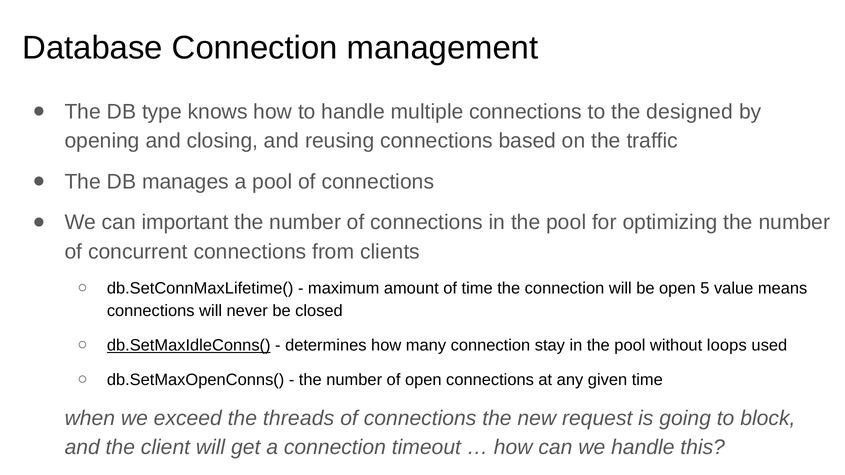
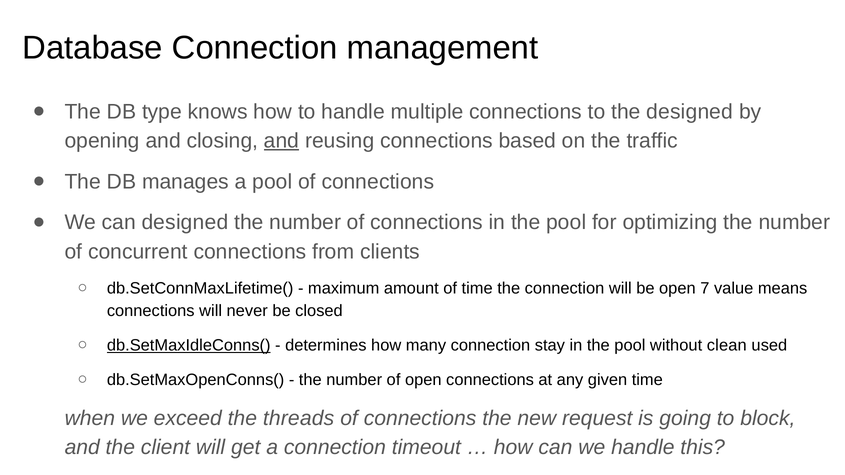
and underline: none -> present (282, 141)
can important: important -> designed (185, 223)
5: 5 -> 7 (705, 289)
loops: loops -> clean (727, 346)
